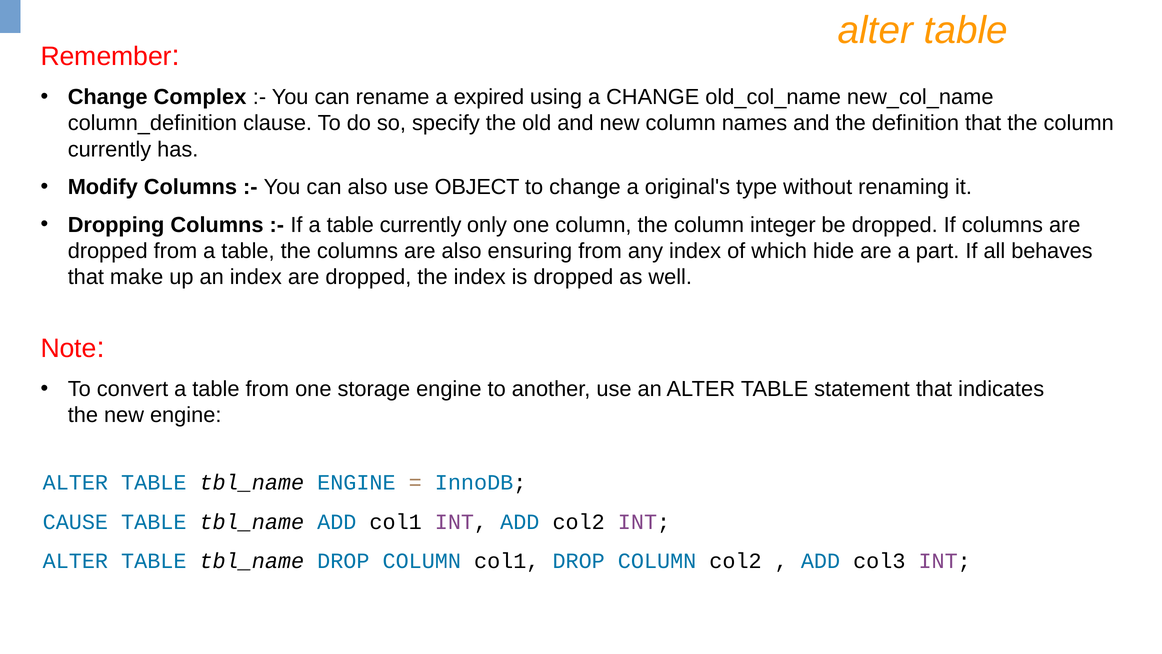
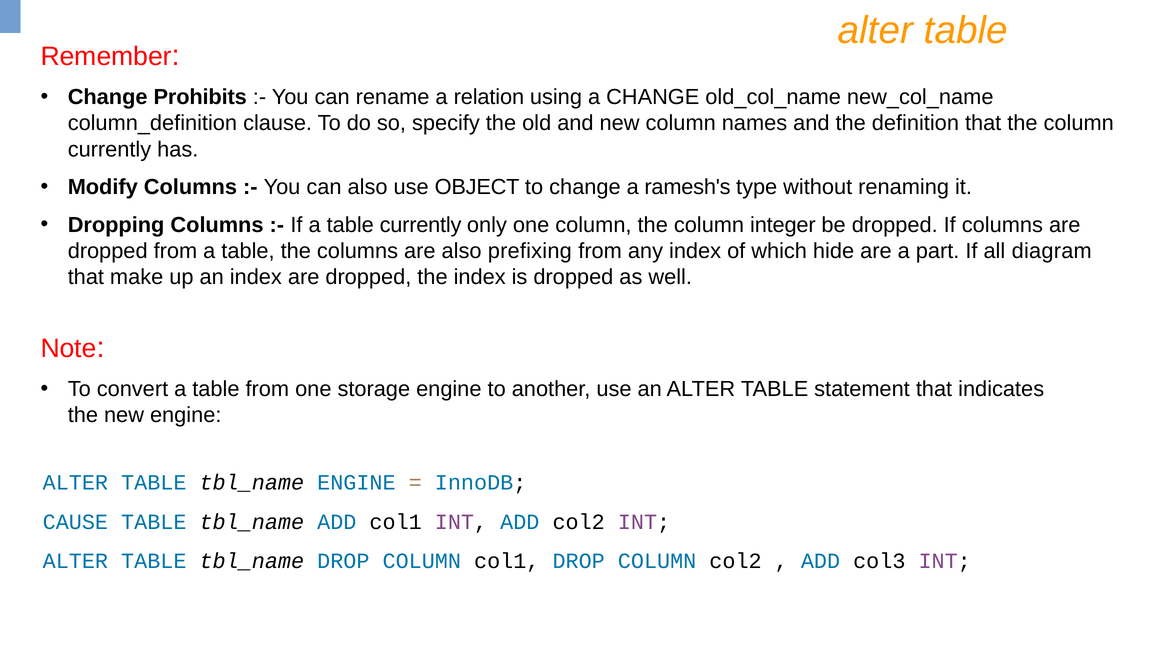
Complex: Complex -> Prohibits (200, 97)
expired: expired -> relation (489, 97)
original's: original's -> ramesh's (688, 187)
ensuring: ensuring -> prefixing (530, 251)
behaves: behaves -> diagram (1052, 251)
